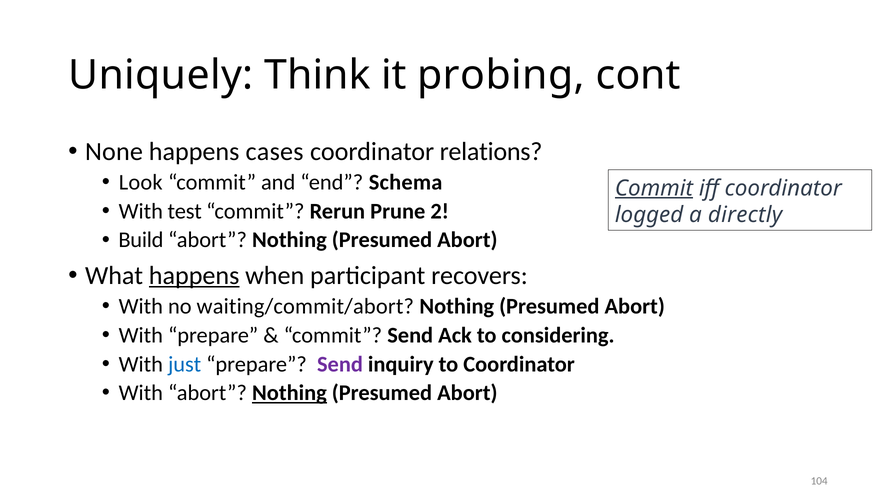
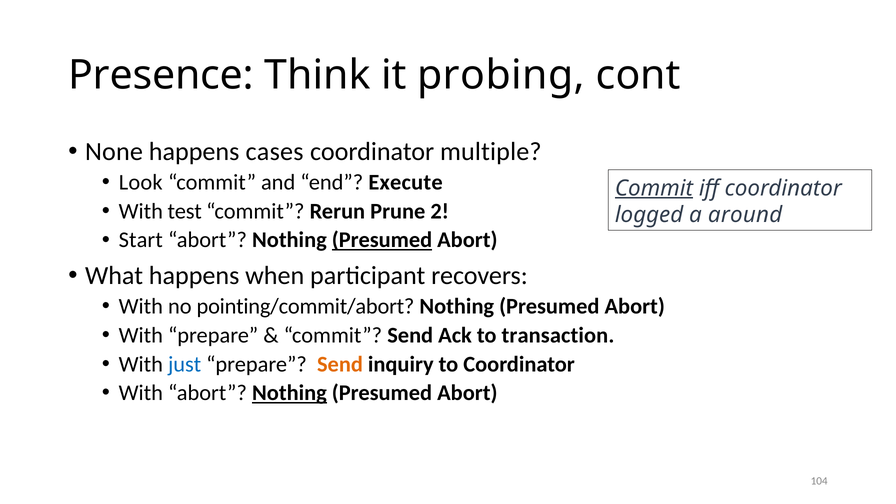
Uniquely: Uniquely -> Presence (161, 75)
relations: relations -> multiple (491, 151)
Schema: Schema -> Execute (406, 182)
directly: directly -> around (745, 215)
Build: Build -> Start (141, 240)
Presumed underline: none -> present (382, 240)
happens underline: present -> none (194, 276)
waiting/commit/abort: waiting/commit/abort -> pointing/commit/abort (305, 306)
considering: considering -> transaction (558, 335)
Send colour: purple -> orange (340, 364)
